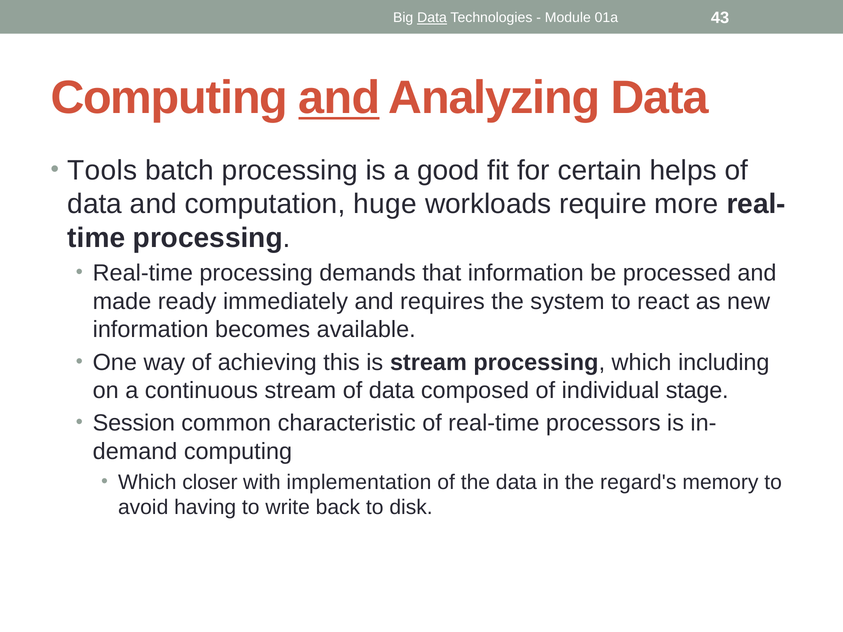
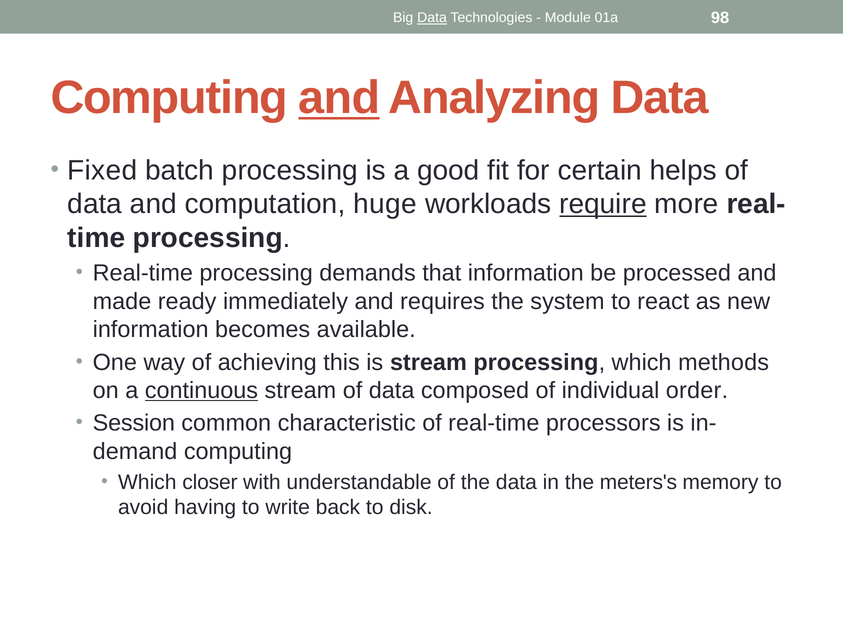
43: 43 -> 98 (720, 18)
Tools: Tools -> Fixed (102, 171)
require underline: none -> present (603, 204)
including: including -> methods (724, 362)
continuous underline: none -> present (201, 391)
stage: stage -> order (697, 391)
implementation: implementation -> understandable (359, 482)
regard's: regard's -> meters's (638, 482)
